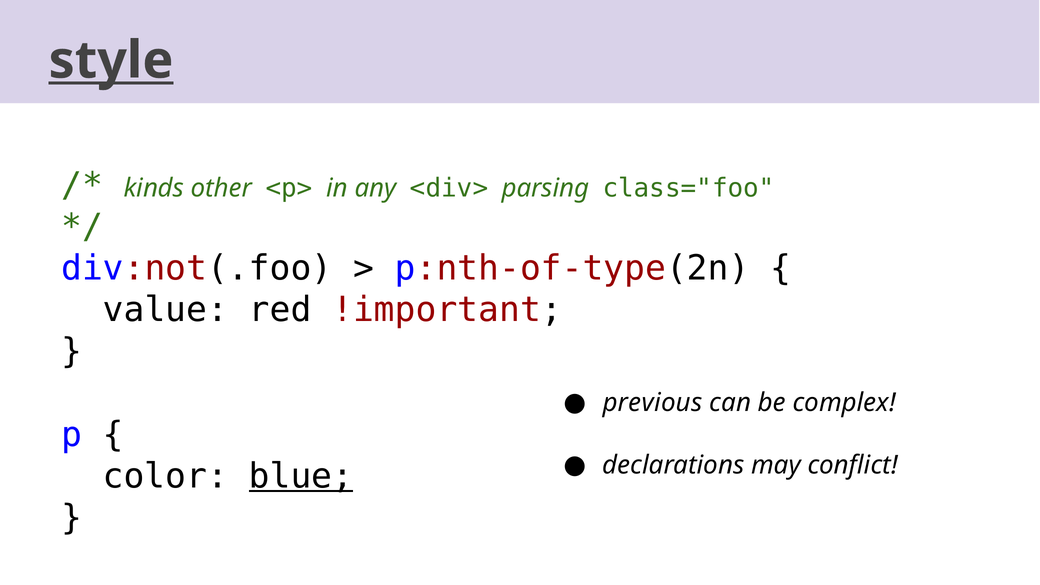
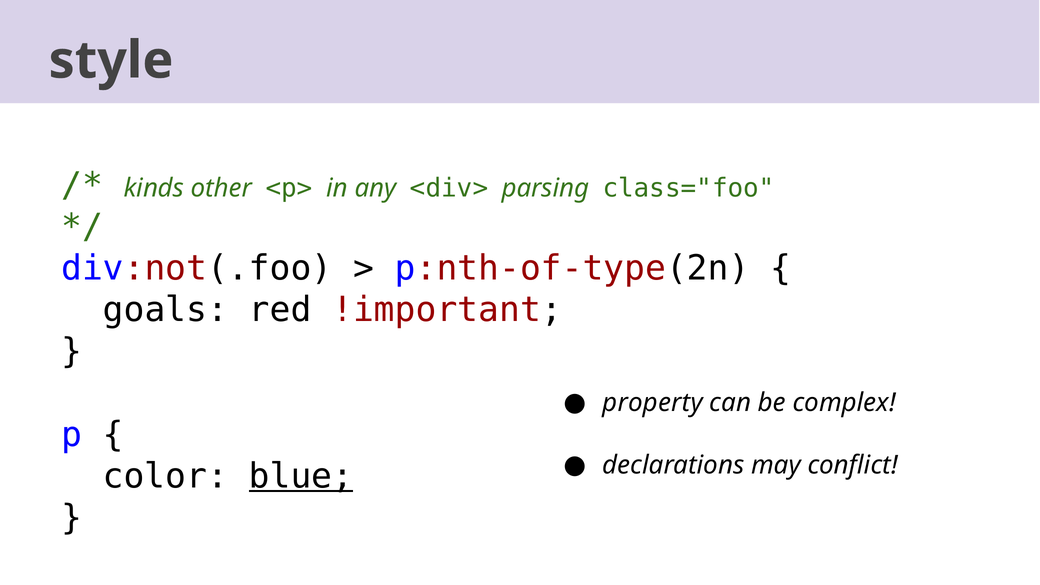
style underline: present -> none (111, 61)
value: value -> goals (165, 310)
previous: previous -> property (653, 403)
